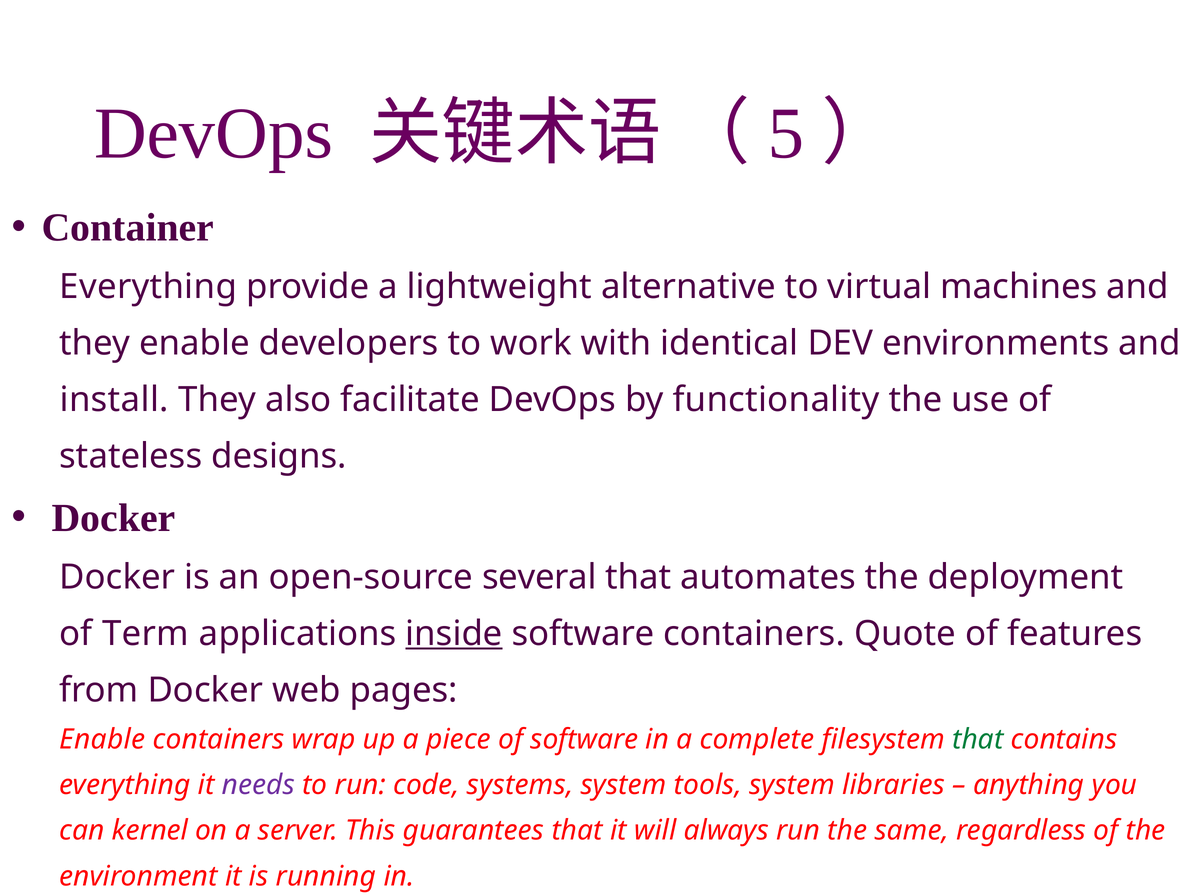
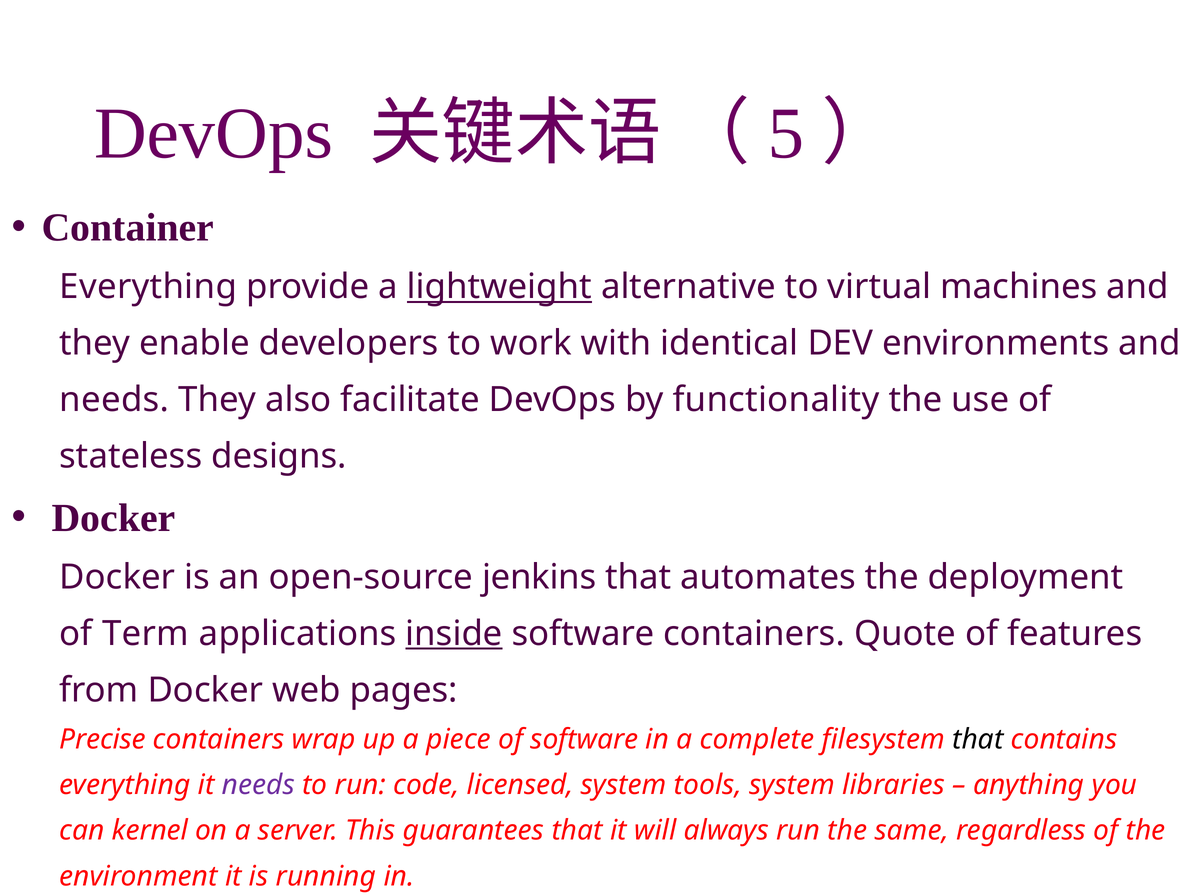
lightweight underline: none -> present (499, 287)
install: install -> needs (114, 400)
several: several -> jenkins (539, 577)
Enable: Enable -> Precise (103, 739)
that colour: green -> black (978, 739)
systems: systems -> licensed (520, 785)
